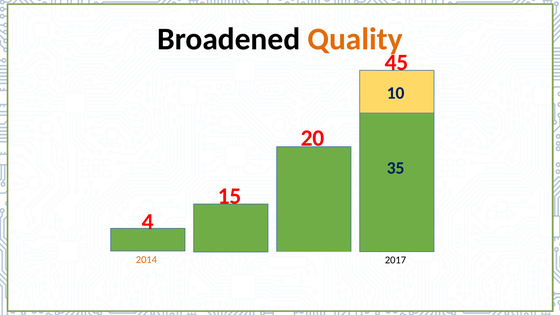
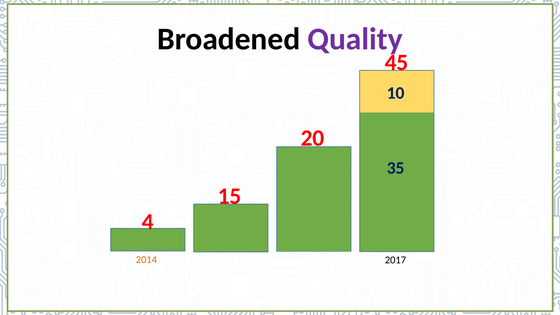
Quality colour: orange -> purple (355, 39)
